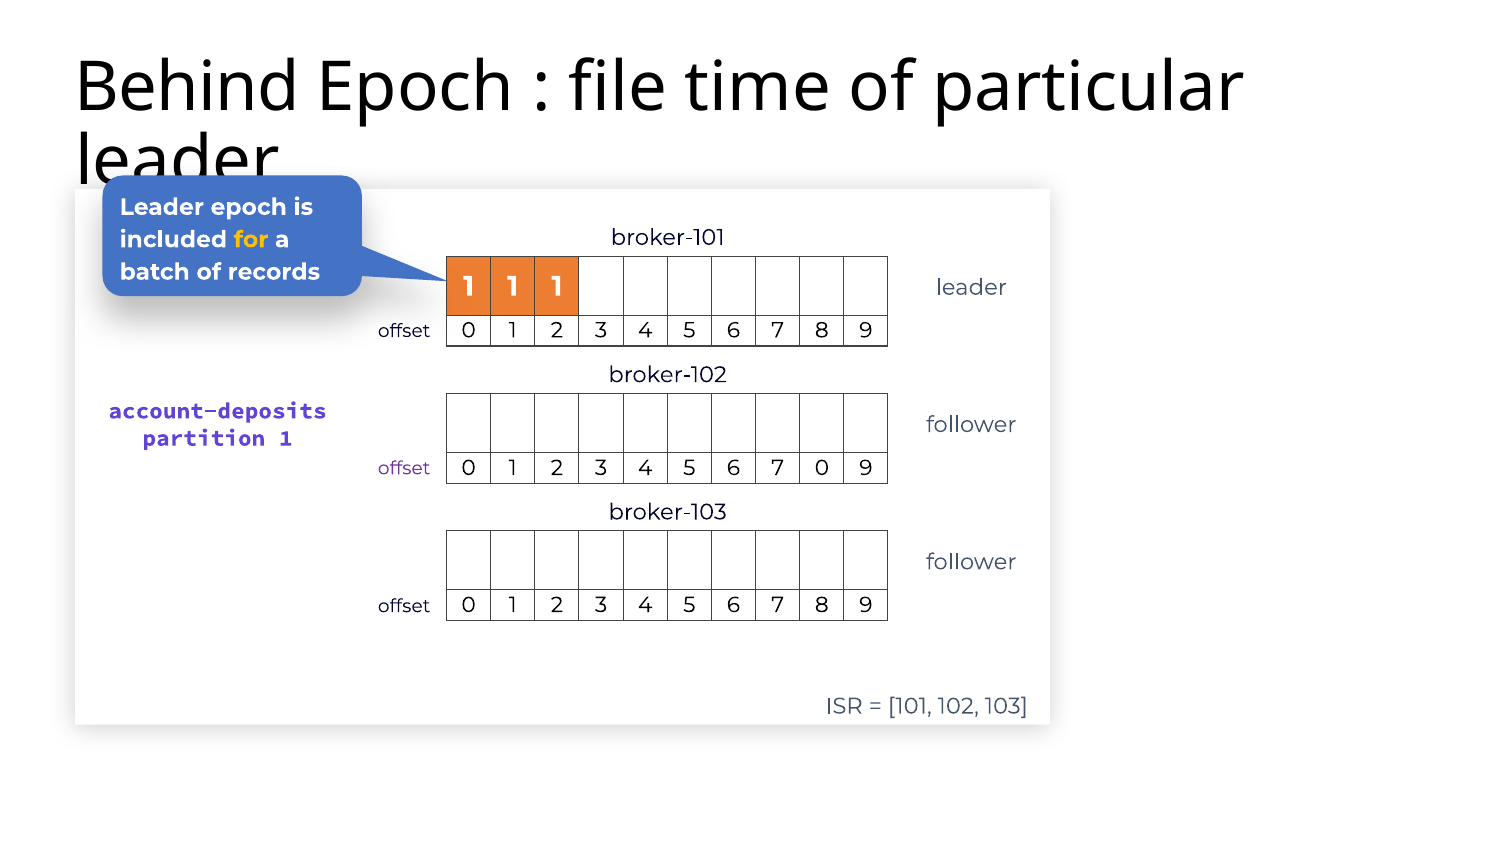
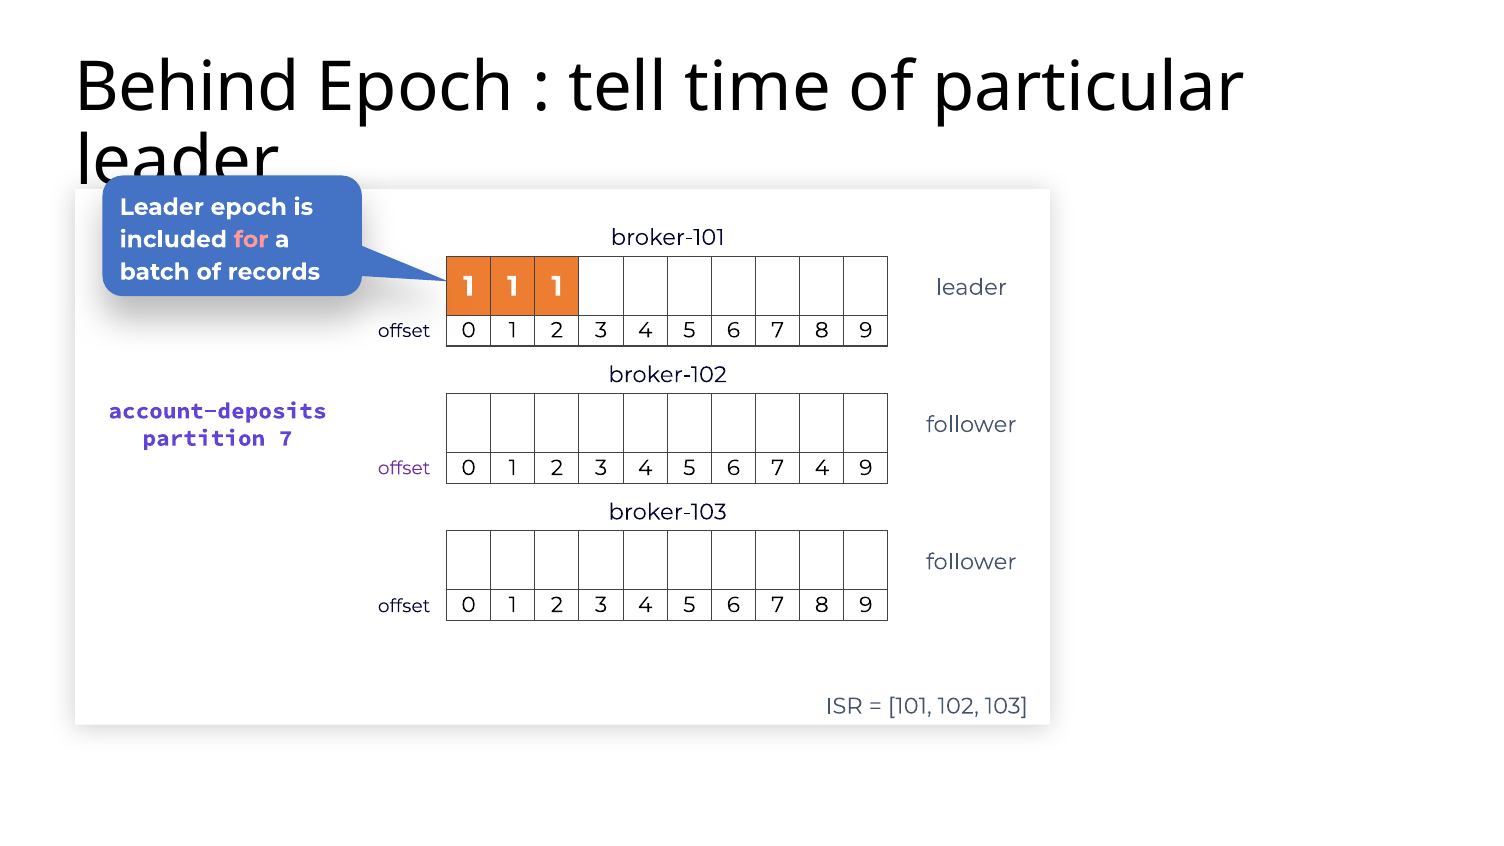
file: file -> tell (618, 88)
for colour: yellow -> pink (251, 240)
partition 1: 1 -> 7 (286, 438)
7 0: 0 -> 4 (822, 468)
